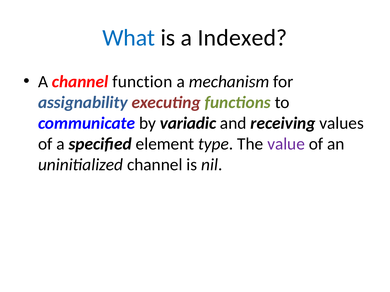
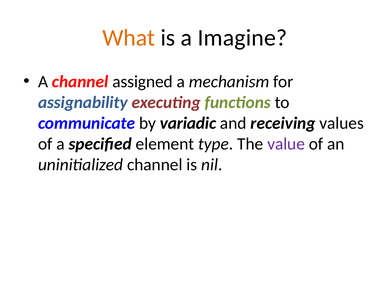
What colour: blue -> orange (129, 38)
Indexed: Indexed -> Imagine (242, 38)
function: function -> assigned (143, 82)
